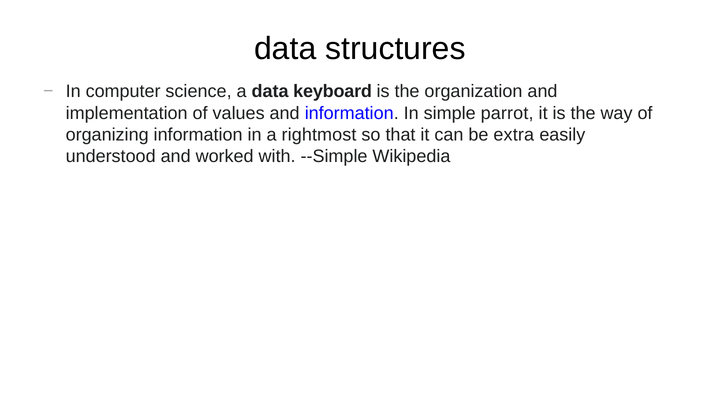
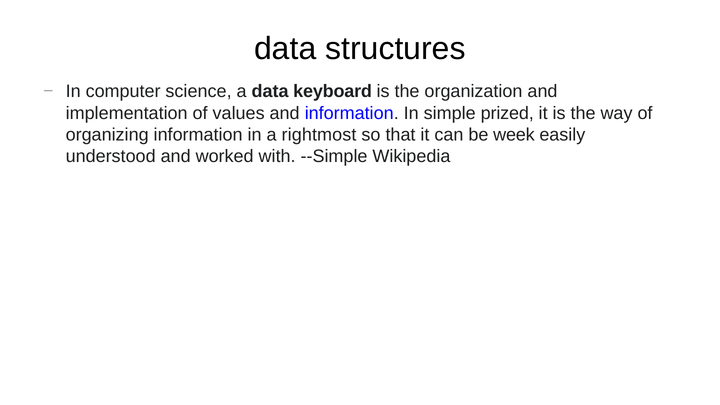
parrot: parrot -> prized (507, 113)
extra: extra -> week (514, 135)
